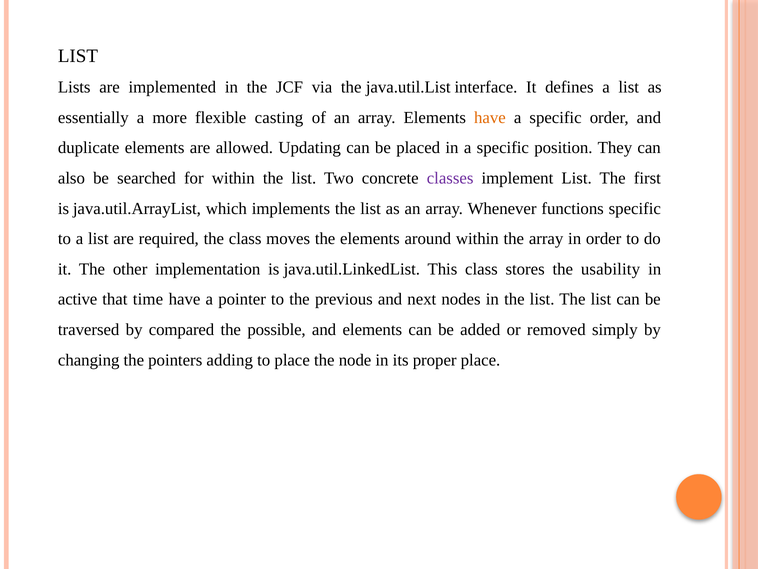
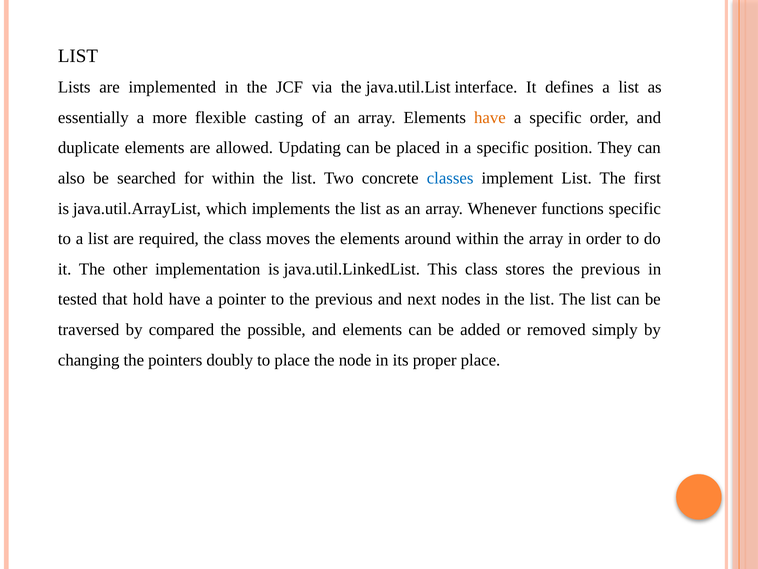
classes colour: purple -> blue (450, 178)
stores the usability: usability -> previous (610, 269)
active: active -> tested (78, 299)
time: time -> hold (148, 299)
adding: adding -> doubly (230, 360)
